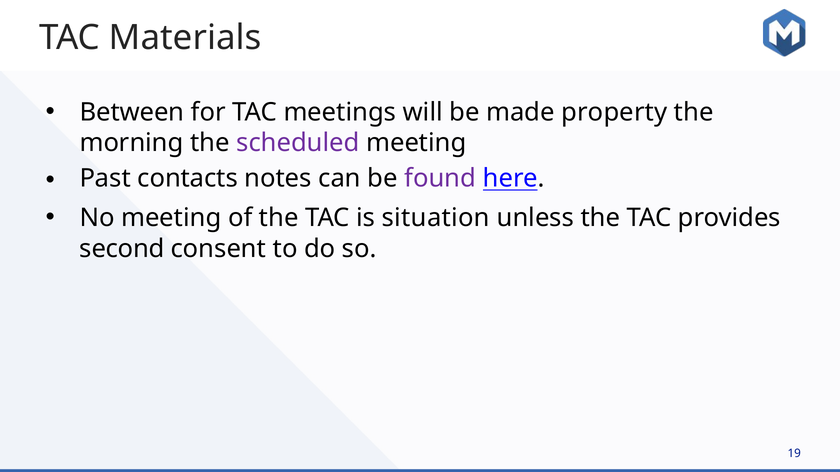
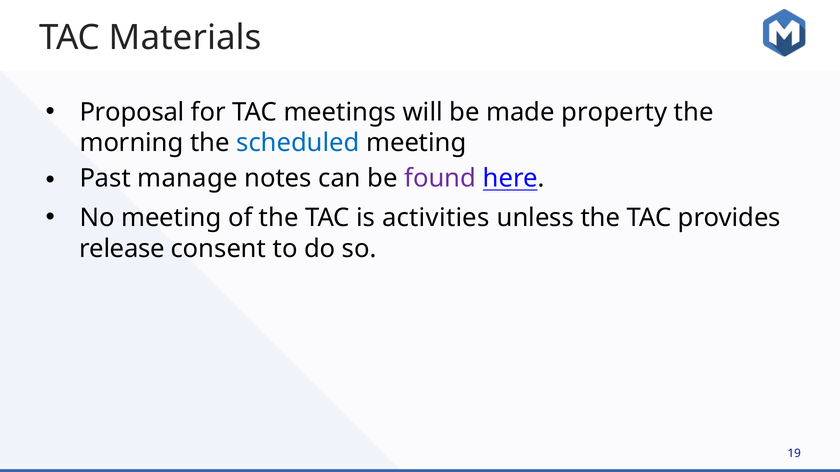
Between: Between -> Proposal (132, 112)
scheduled colour: purple -> blue (298, 143)
contacts: contacts -> manage (188, 179)
situation: situation -> activities (436, 218)
second: second -> release (122, 249)
